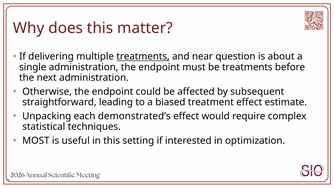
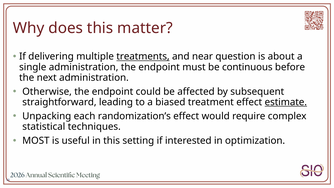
be treatments: treatments -> continuous (247, 67)
estimate underline: none -> present (286, 102)
demonstrated’s: demonstrated’s -> randomization’s (134, 116)
